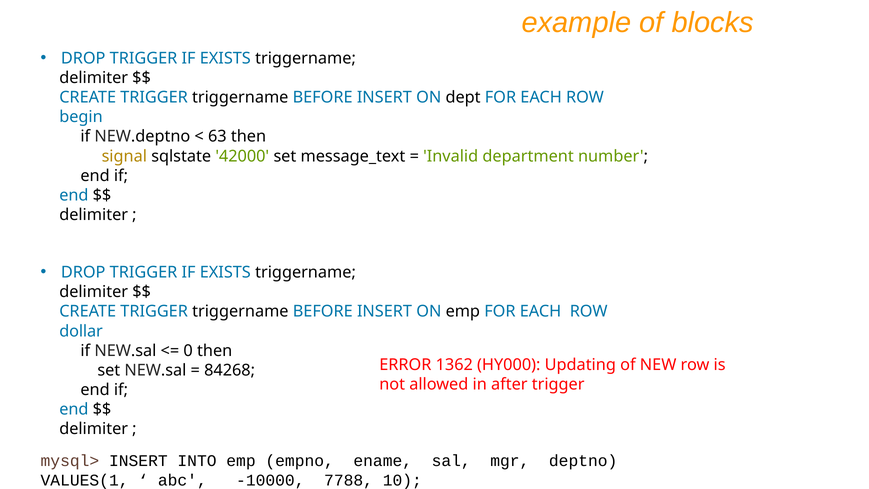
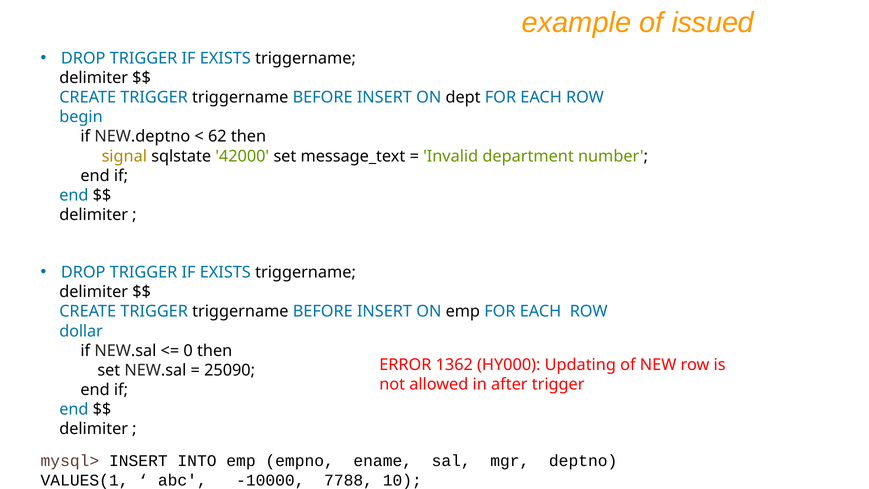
blocks: blocks -> issued (713, 23)
63: 63 -> 62 (217, 137)
84268: 84268 -> 25090 (230, 370)
